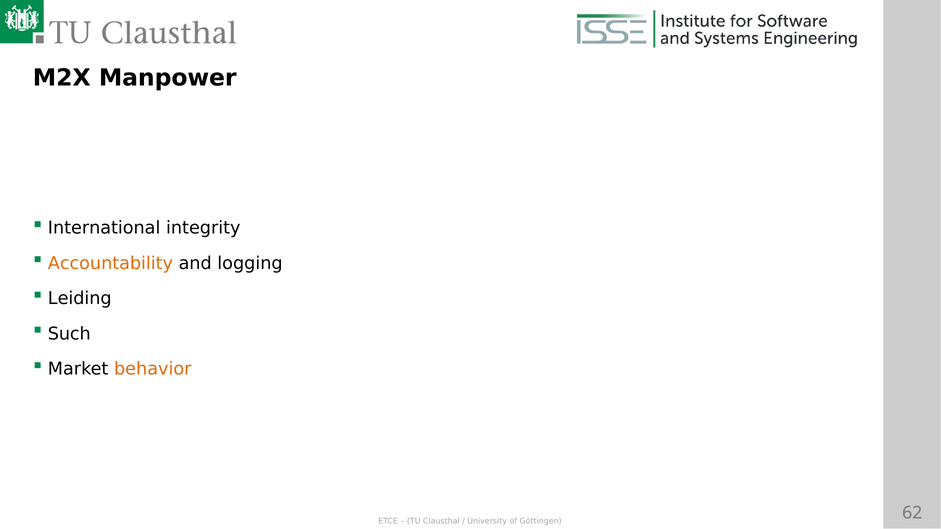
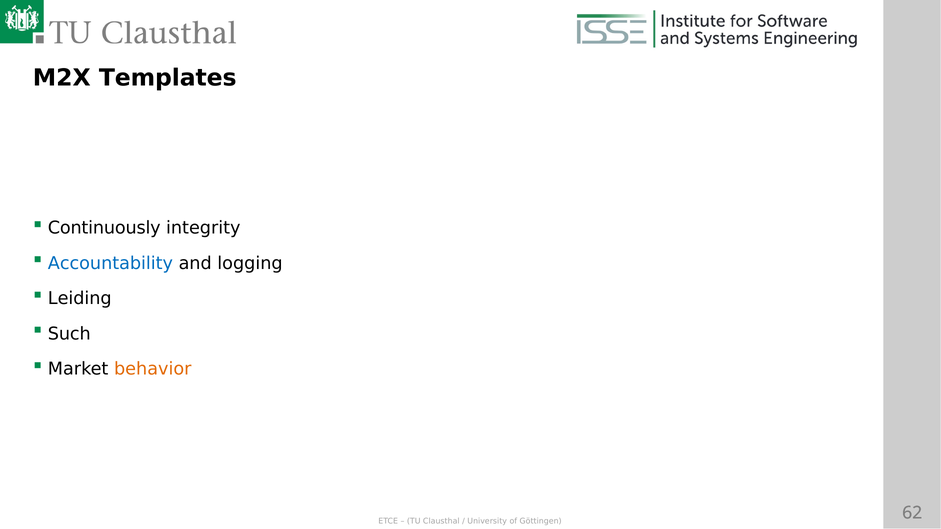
Manpower: Manpower -> Templates (168, 78)
International: International -> Continuously (104, 228)
Accountability colour: orange -> blue (110, 263)
